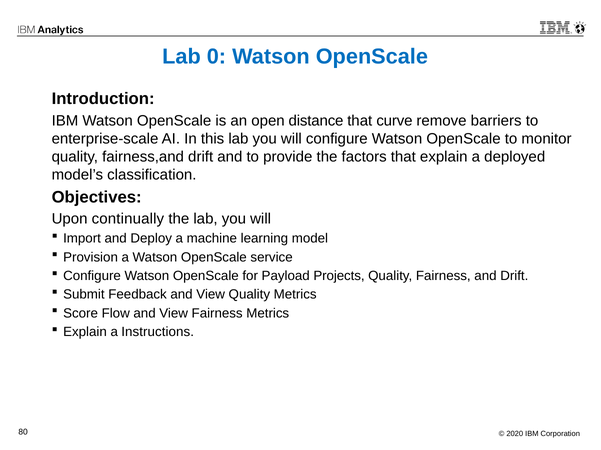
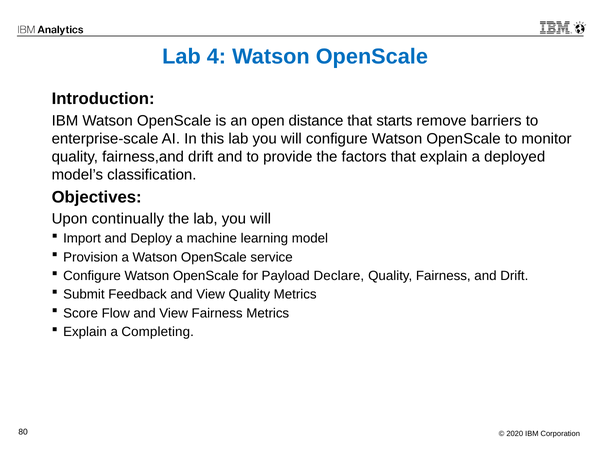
0: 0 -> 4 (216, 57)
curve: curve -> starts (394, 121)
Projects: Projects -> Declare (339, 276)
Instructions: Instructions -> Completing (158, 332)
